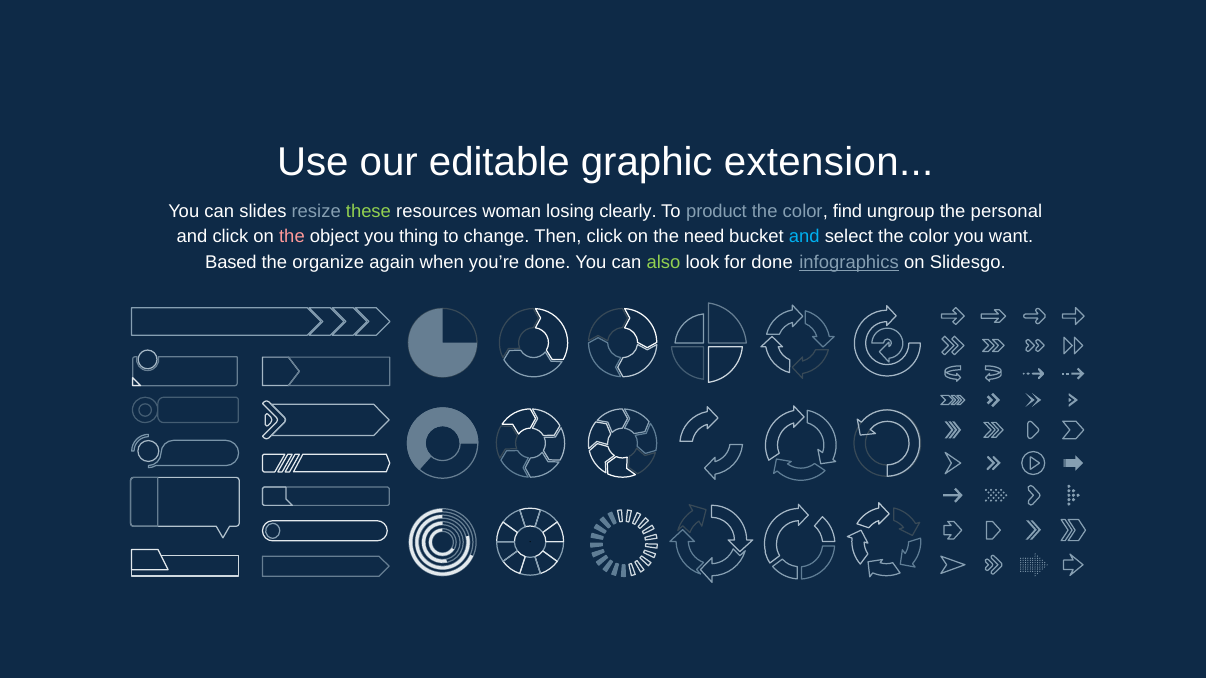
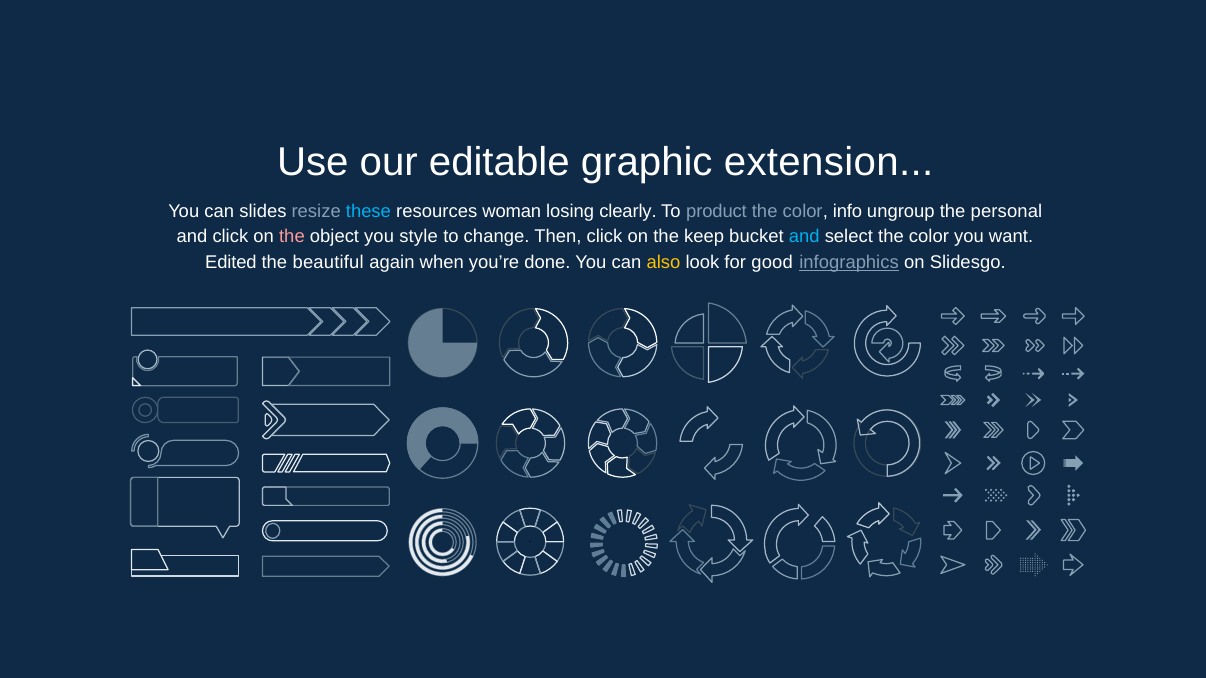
these colour: light green -> light blue (368, 212)
find: find -> info (848, 212)
thing: thing -> style (419, 237)
need: need -> keep (704, 237)
Based: Based -> Edited (231, 262)
organize: organize -> beautiful (328, 262)
also colour: light green -> yellow (663, 262)
for done: done -> good (772, 262)
